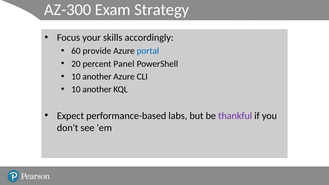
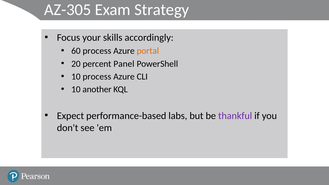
AZ-300: AZ-300 -> AZ-305 (68, 10)
60 provide: provide -> process (97, 51)
portal colour: blue -> orange (148, 51)
another: another -> process (97, 77)
